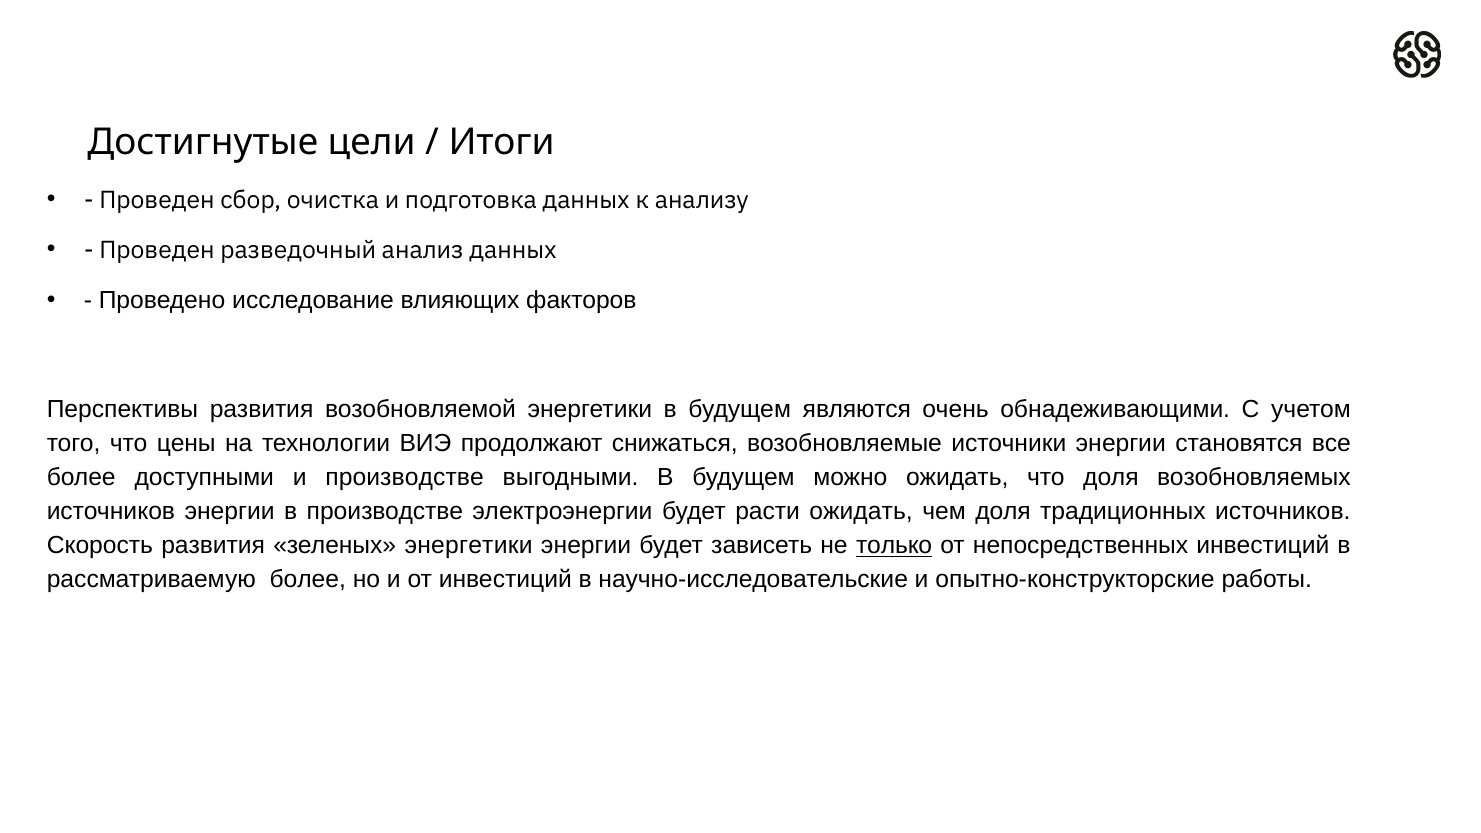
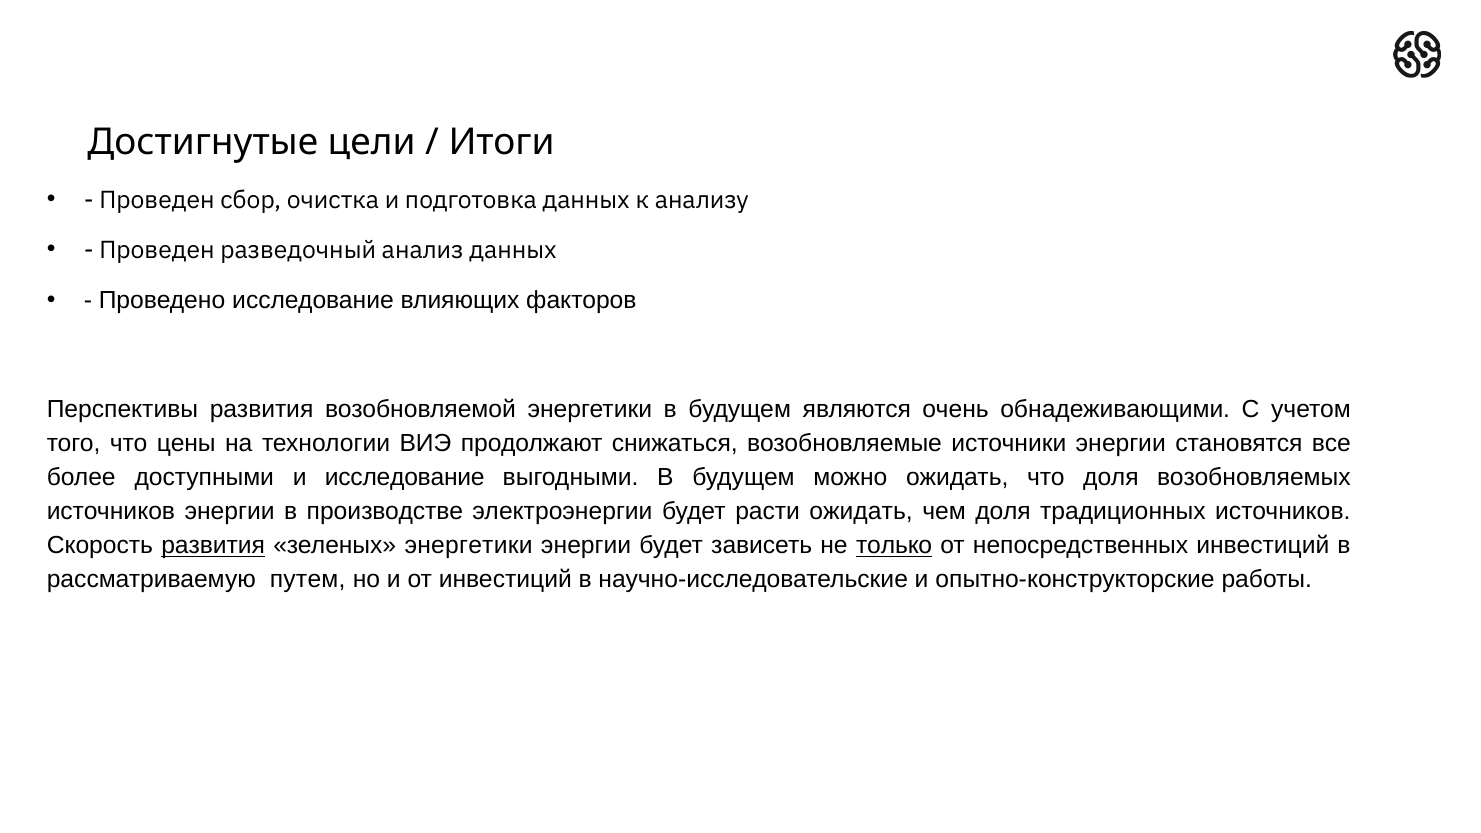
и производстве: производстве -> исследование (405, 478)
развития underline: none -> present (213, 546)
рассматриваемую более: более -> путем (308, 580)
